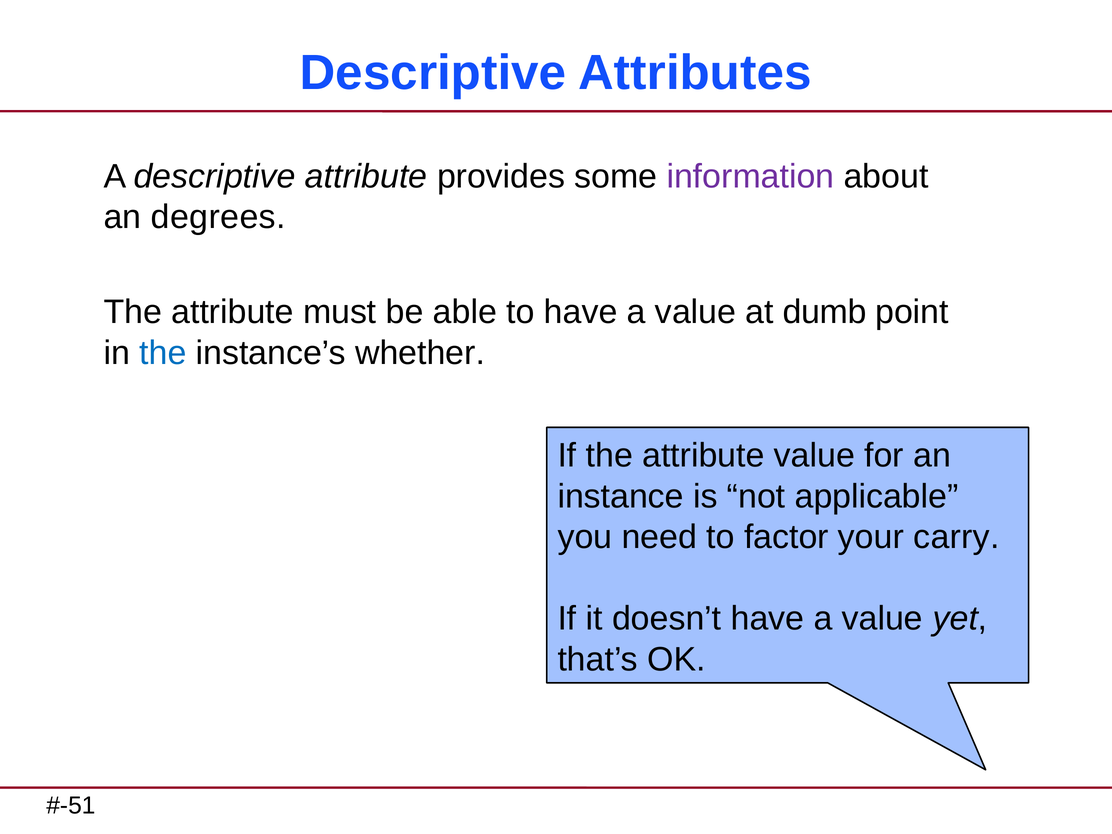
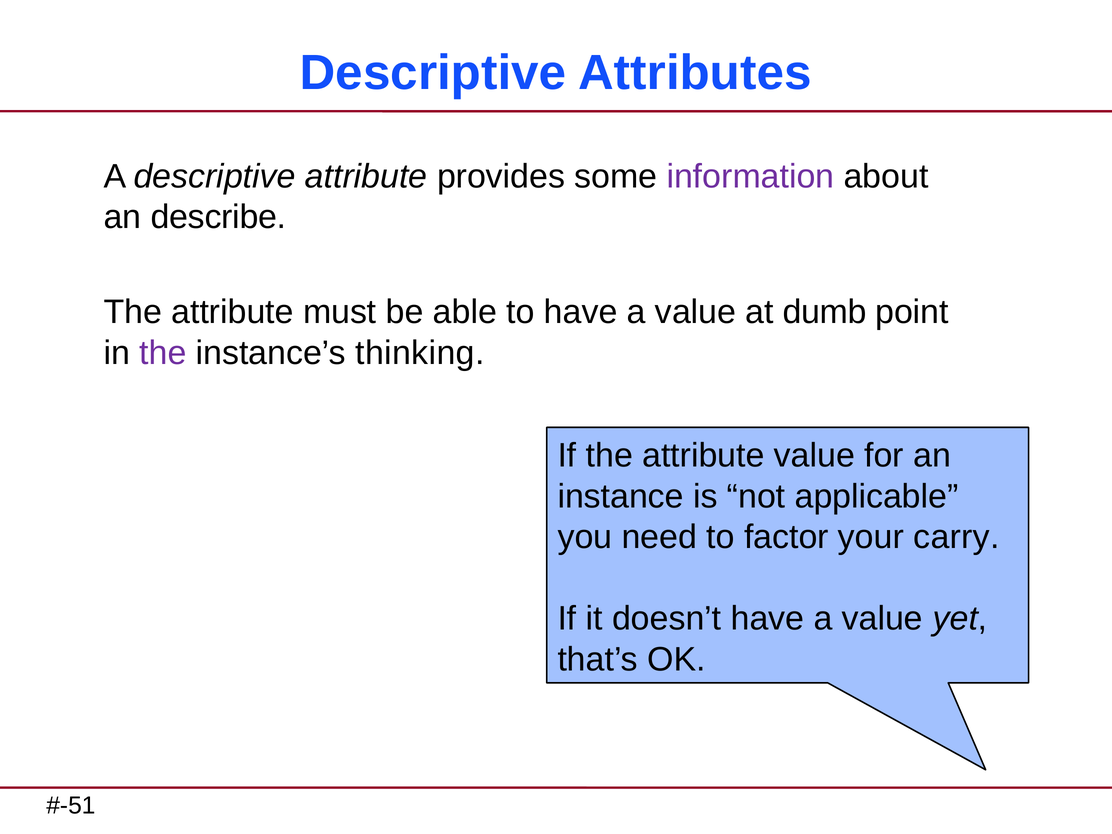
degrees: degrees -> describe (219, 217)
the colour: blue -> purple (163, 353)
whether: whether -> thinking (420, 353)
